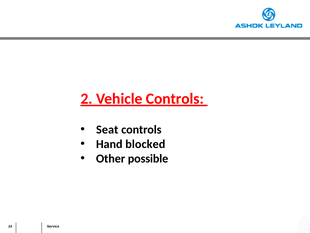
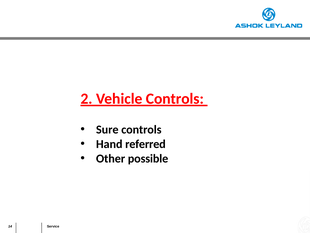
Seat: Seat -> Sure (107, 129)
blocked: blocked -> referred (145, 144)
